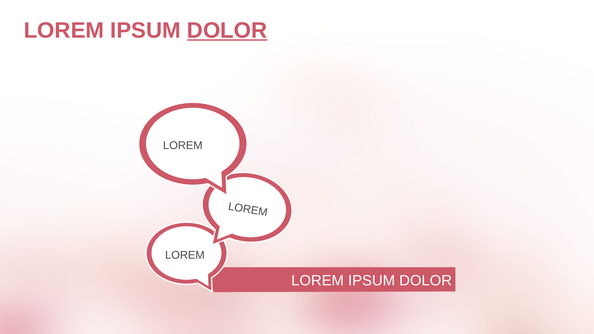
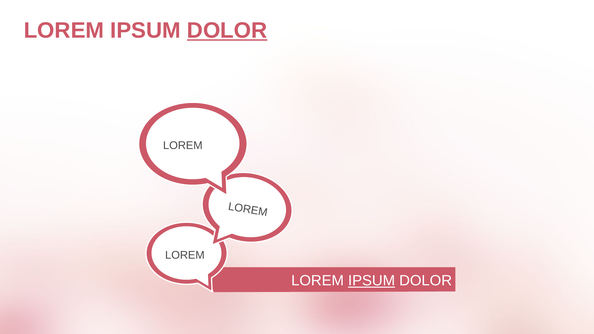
IPSUM underline: none -> present (372, 281)
